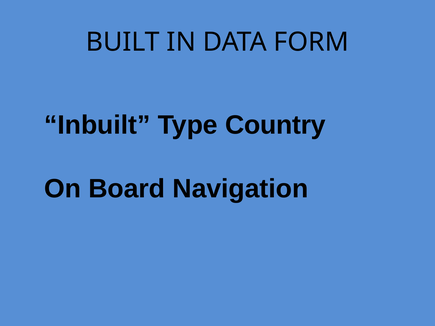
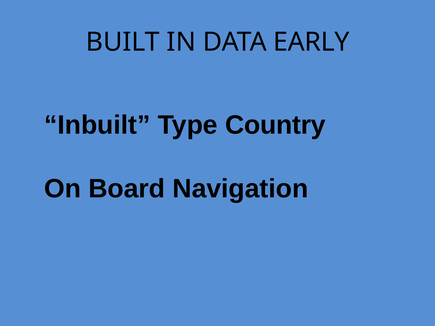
FORM: FORM -> EARLY (311, 42)
